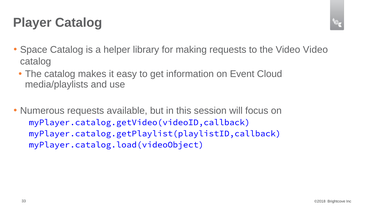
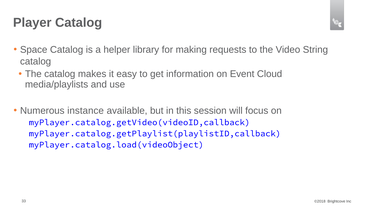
Video Video: Video -> String (315, 50)
Numerous requests: requests -> instance (86, 110)
